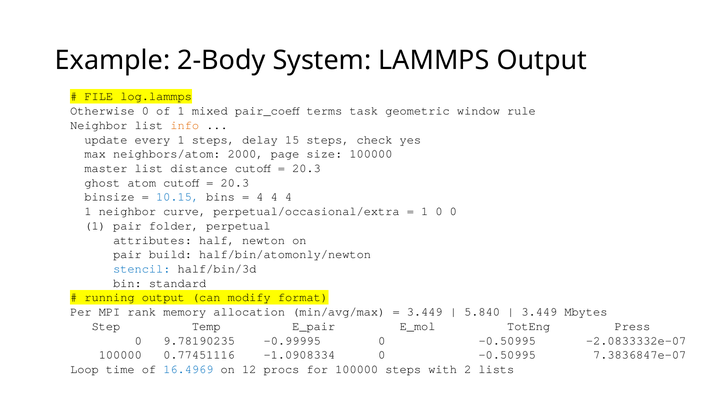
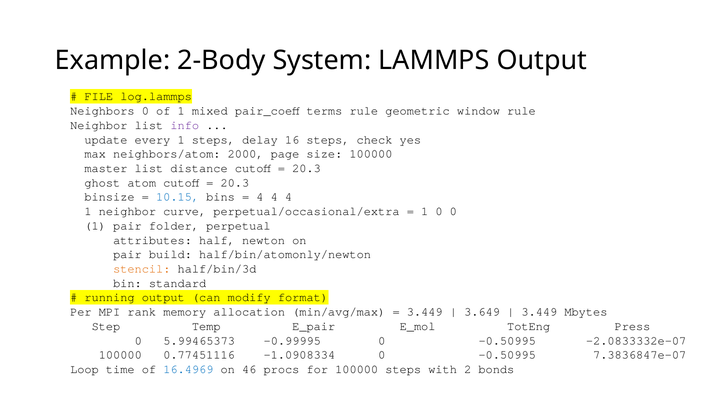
Otherwise: Otherwise -> Neighbors (102, 111)
terms task: task -> rule (364, 111)
info colour: orange -> purple (185, 125)
15: 15 -> 16 (292, 140)
stencil colour: blue -> orange (142, 269)
5.840: 5.840 -> 3.649 (482, 312)
9.78190235: 9.78190235 -> 5.99465373 (199, 341)
12: 12 -> 46 (249, 370)
lists: lists -> bonds (496, 370)
